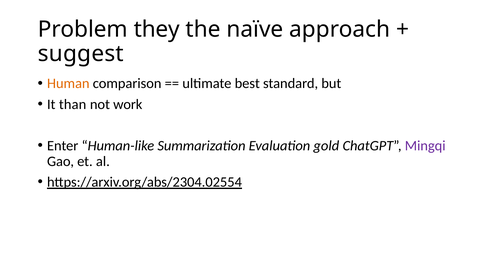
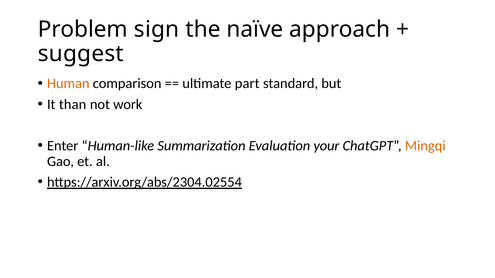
they: they -> sign (157, 29)
best: best -> part (247, 84)
gold: gold -> your (326, 146)
Mingqi colour: purple -> orange (425, 146)
